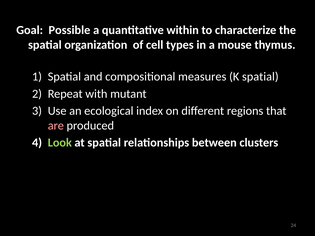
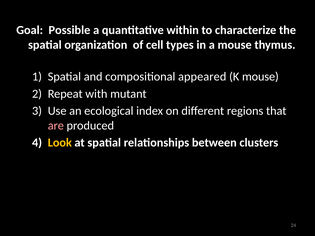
measures: measures -> appeared (202, 77)
K spatial: spatial -> mouse (260, 77)
Look colour: light green -> yellow (60, 143)
